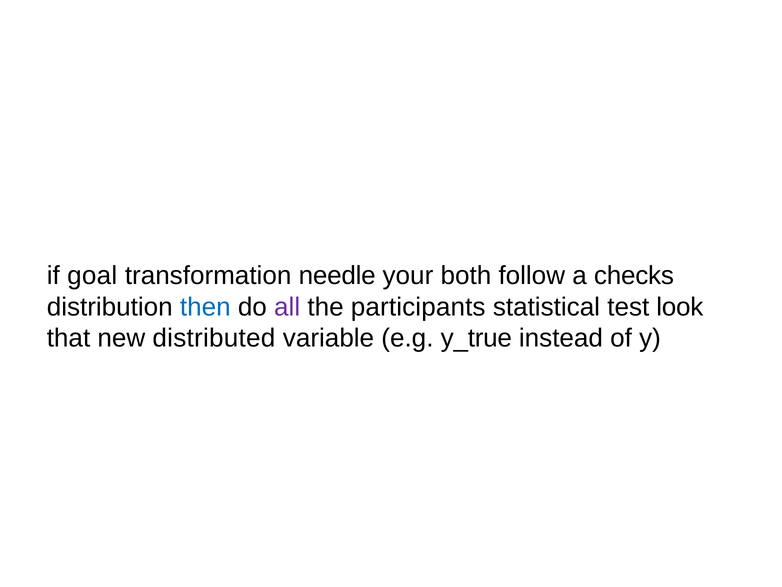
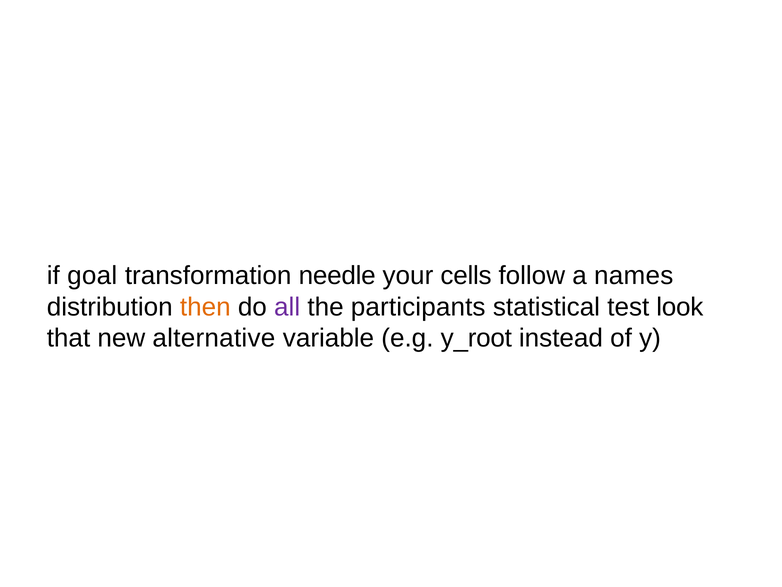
both: both -> cells (466, 275)
checks: checks -> names (634, 275)
then colour: blue -> orange (205, 307)
distributed: distributed -> alternative (214, 338)
y_true: y_true -> y_root (476, 338)
